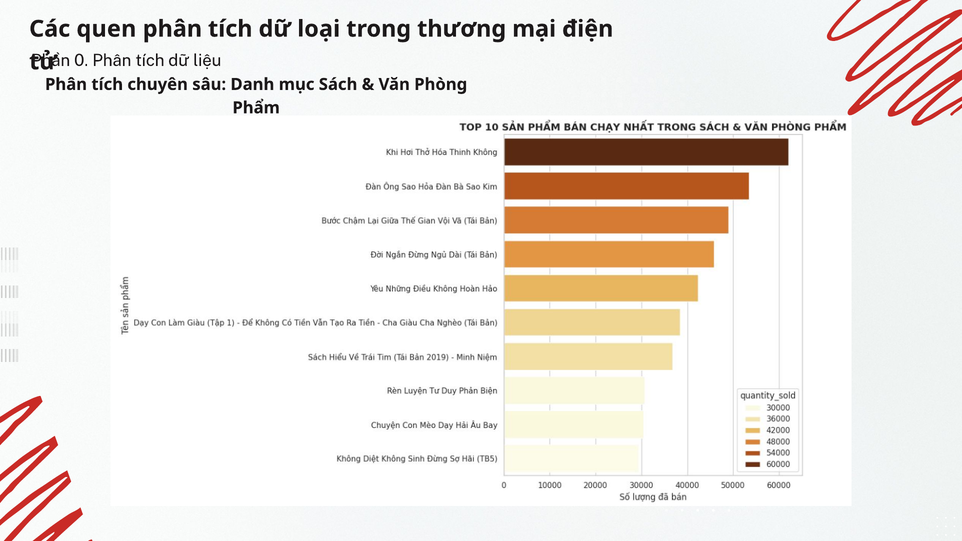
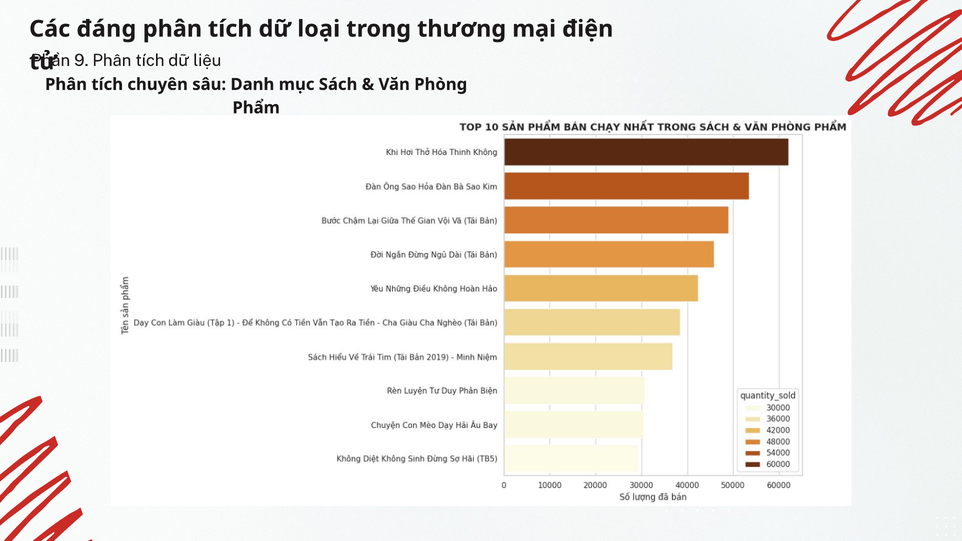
quen: quen -> đáng (106, 29)
0: 0 -> 9 (81, 60)
